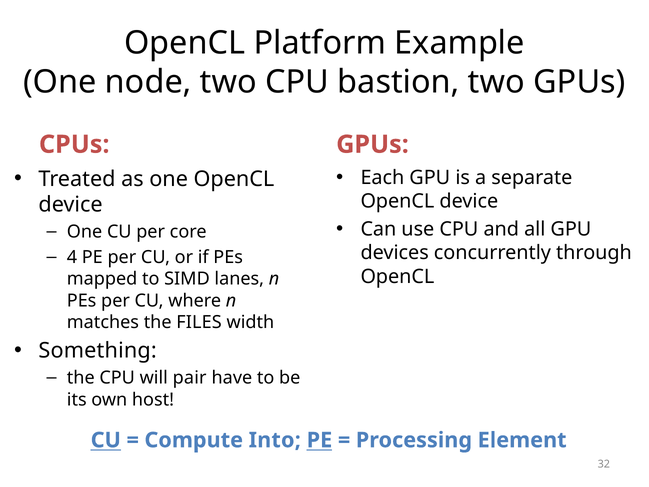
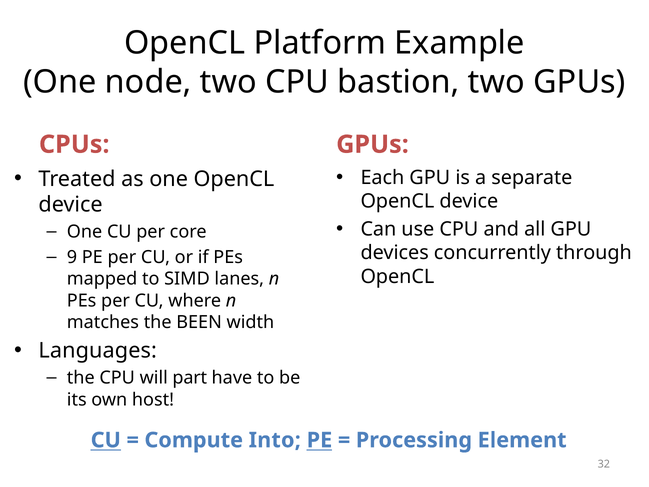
4: 4 -> 9 (72, 257)
FILES: FILES -> BEEN (199, 322)
Something: Something -> Languages (98, 351)
pair: pair -> part (190, 378)
